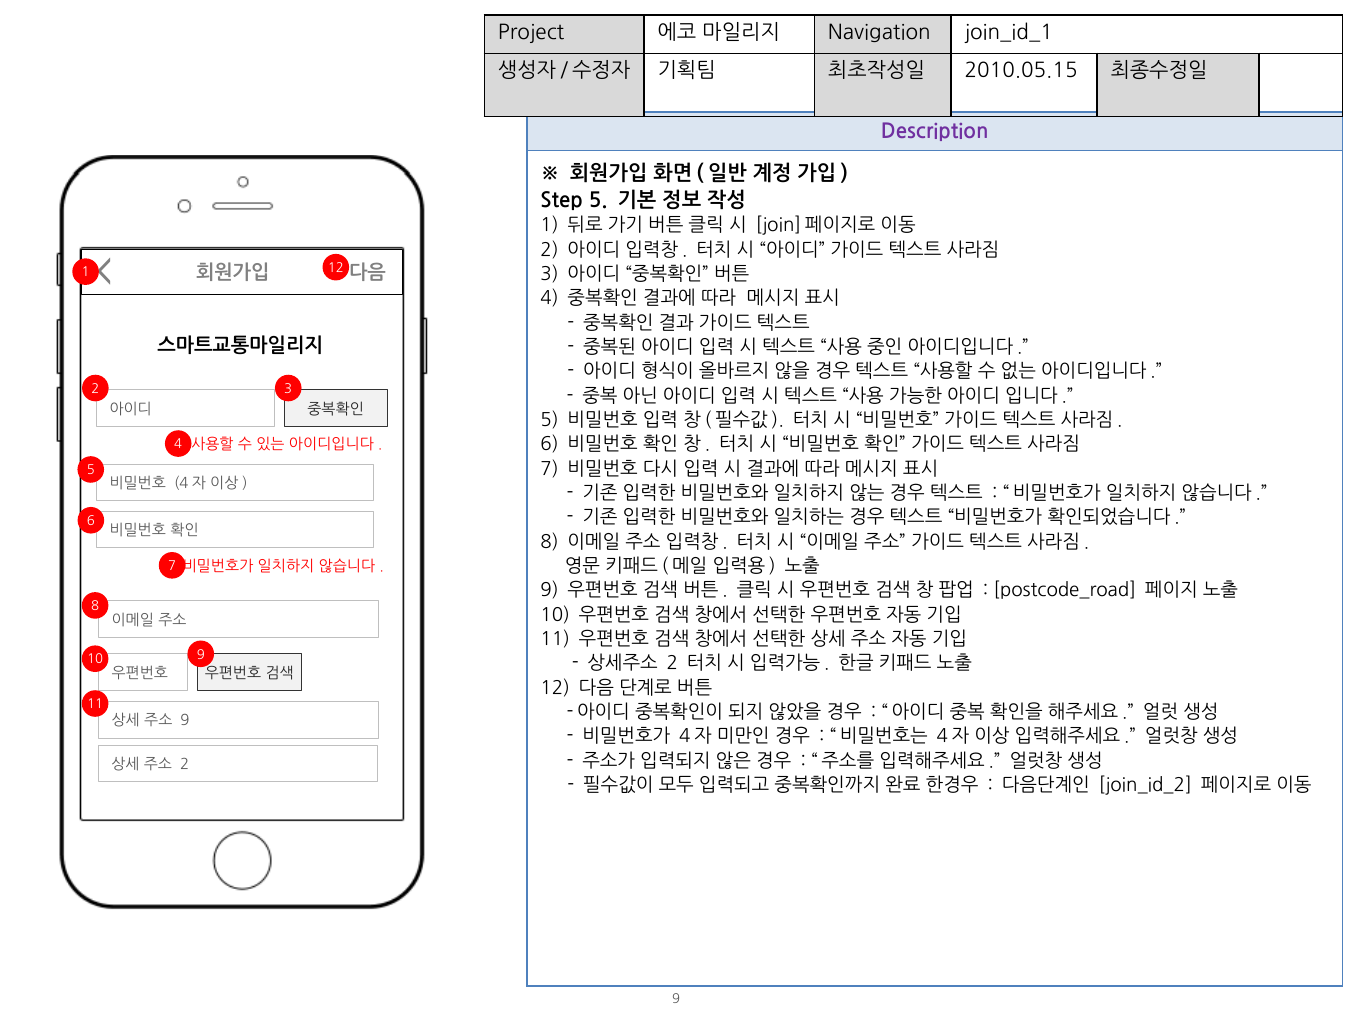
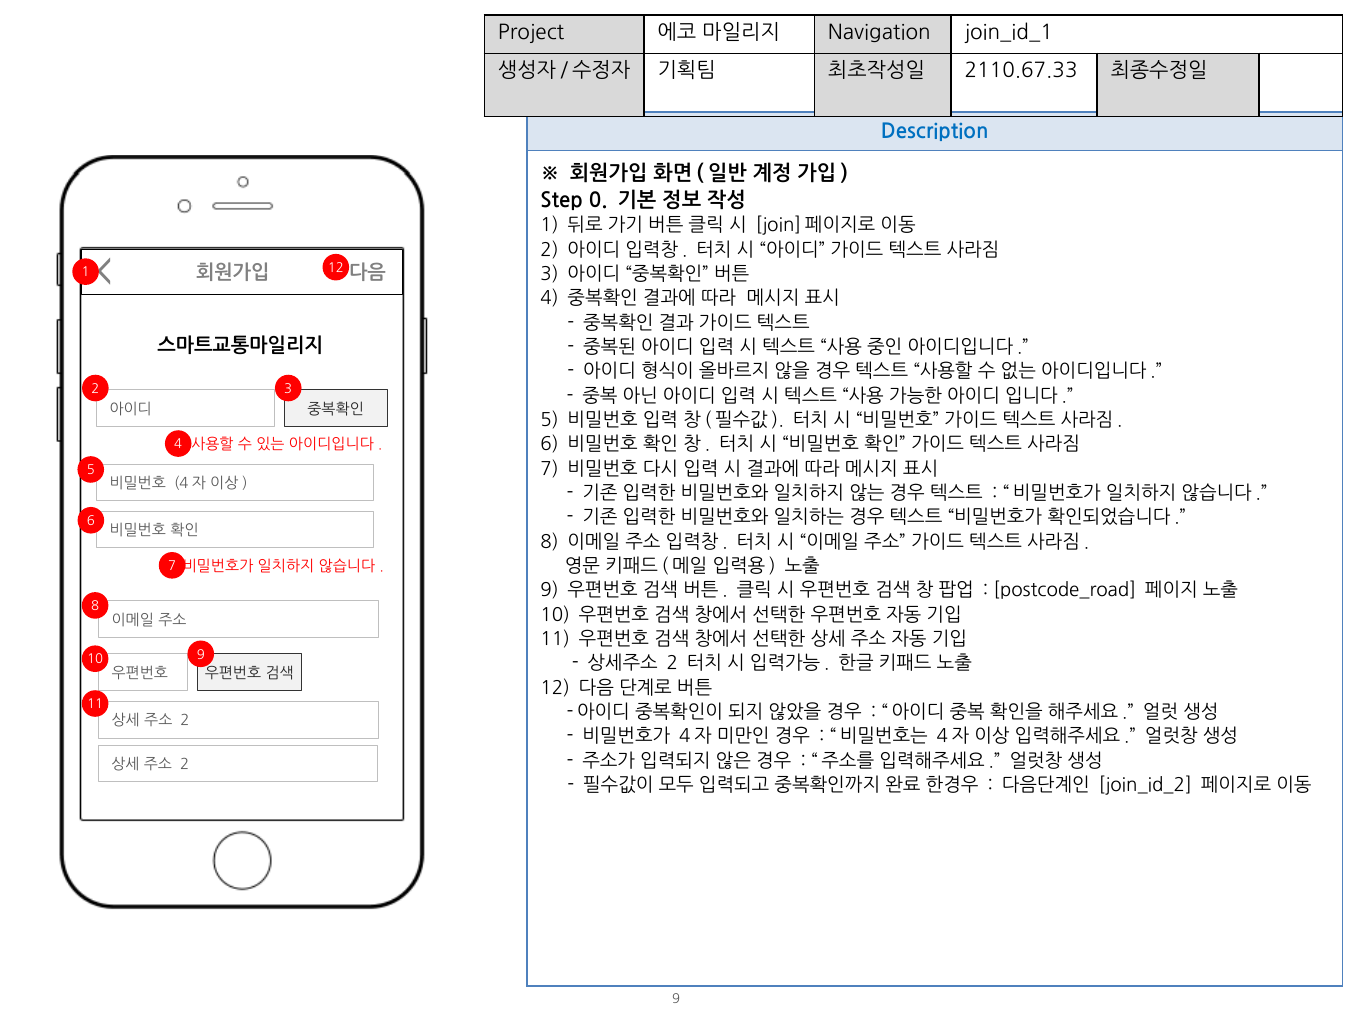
2010.05.15: 2010.05.15 -> 2110.67.33 (1021, 71)
Description colour: purple -> blue (935, 132)
Step 5: 5 -> 0 (598, 200)
9: 9 -> 2 (185, 721)
